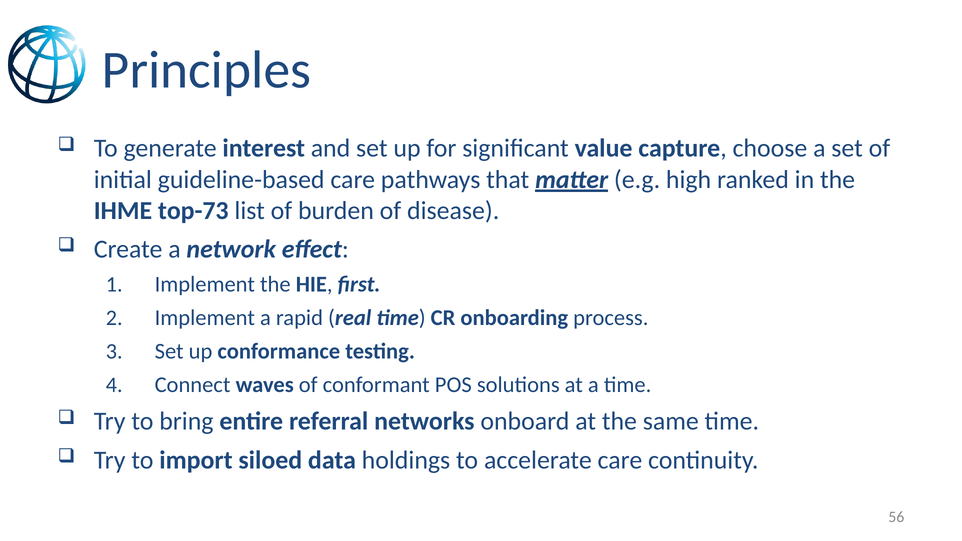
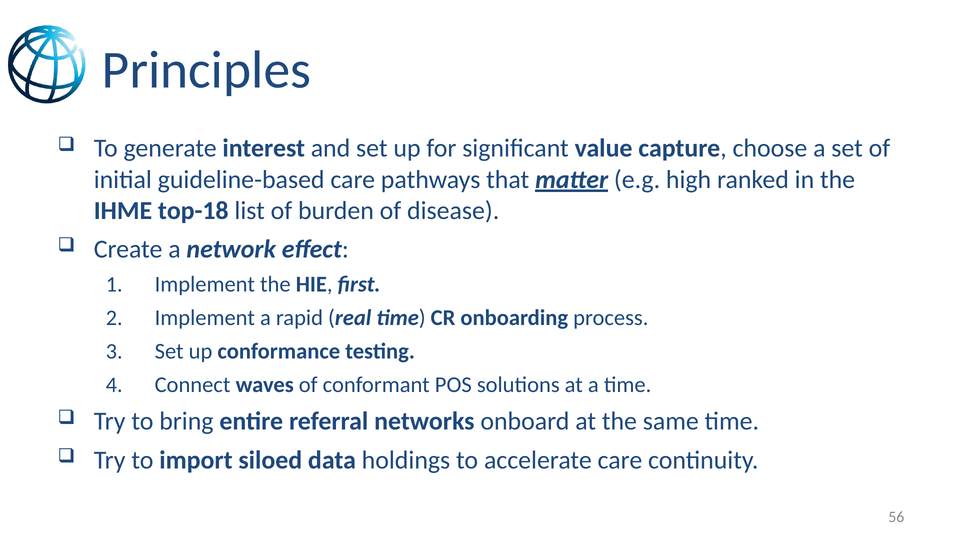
top-73: top-73 -> top-18 (193, 211)
